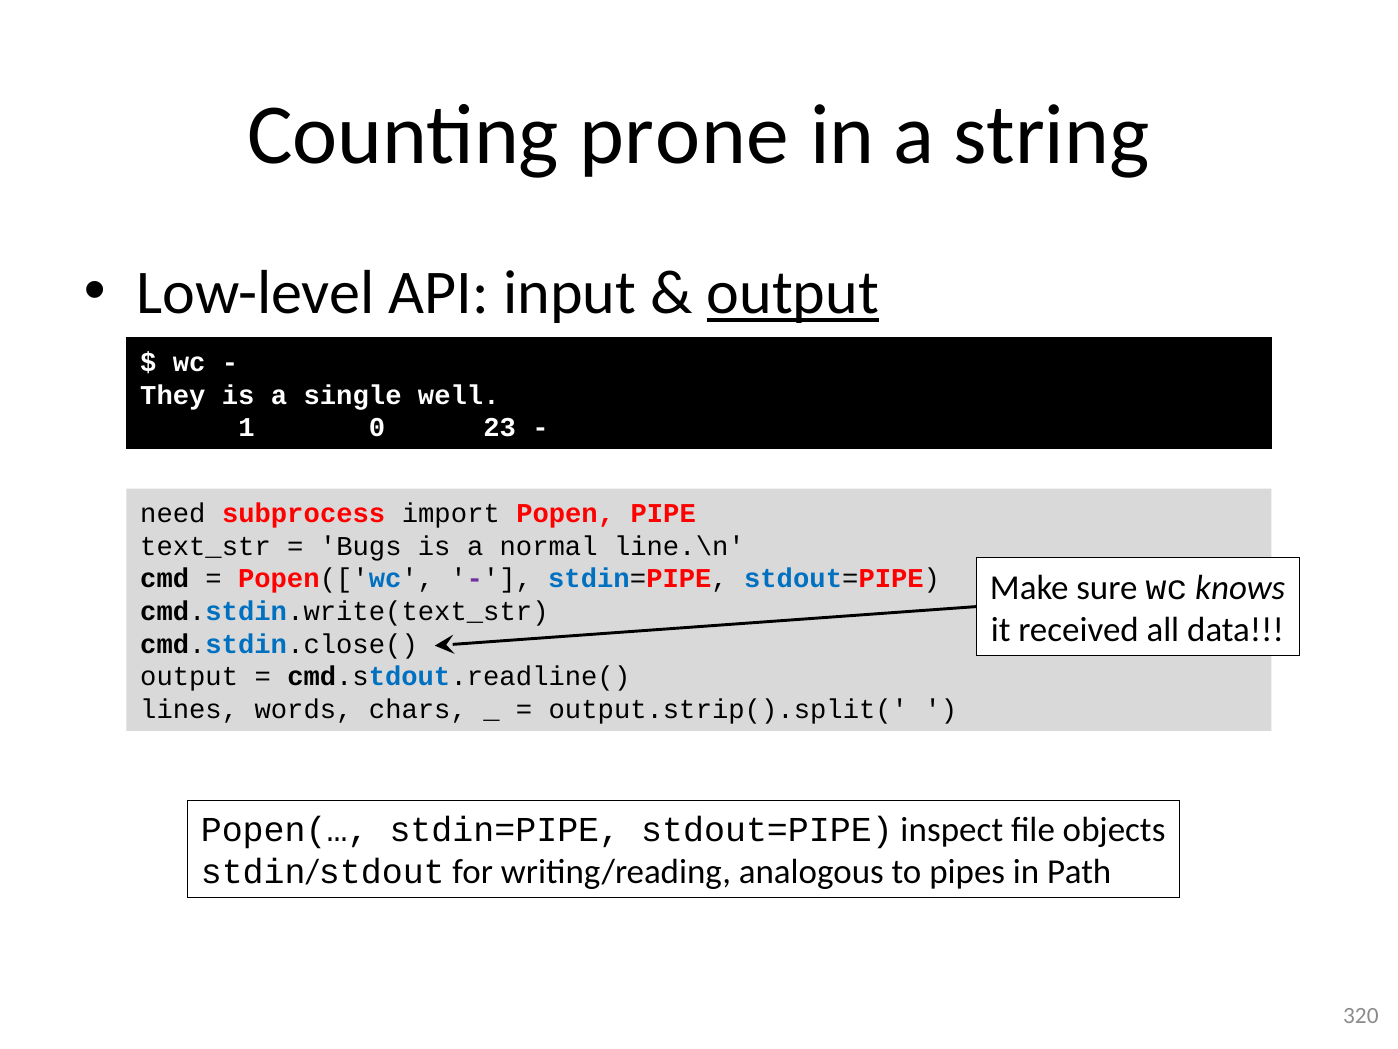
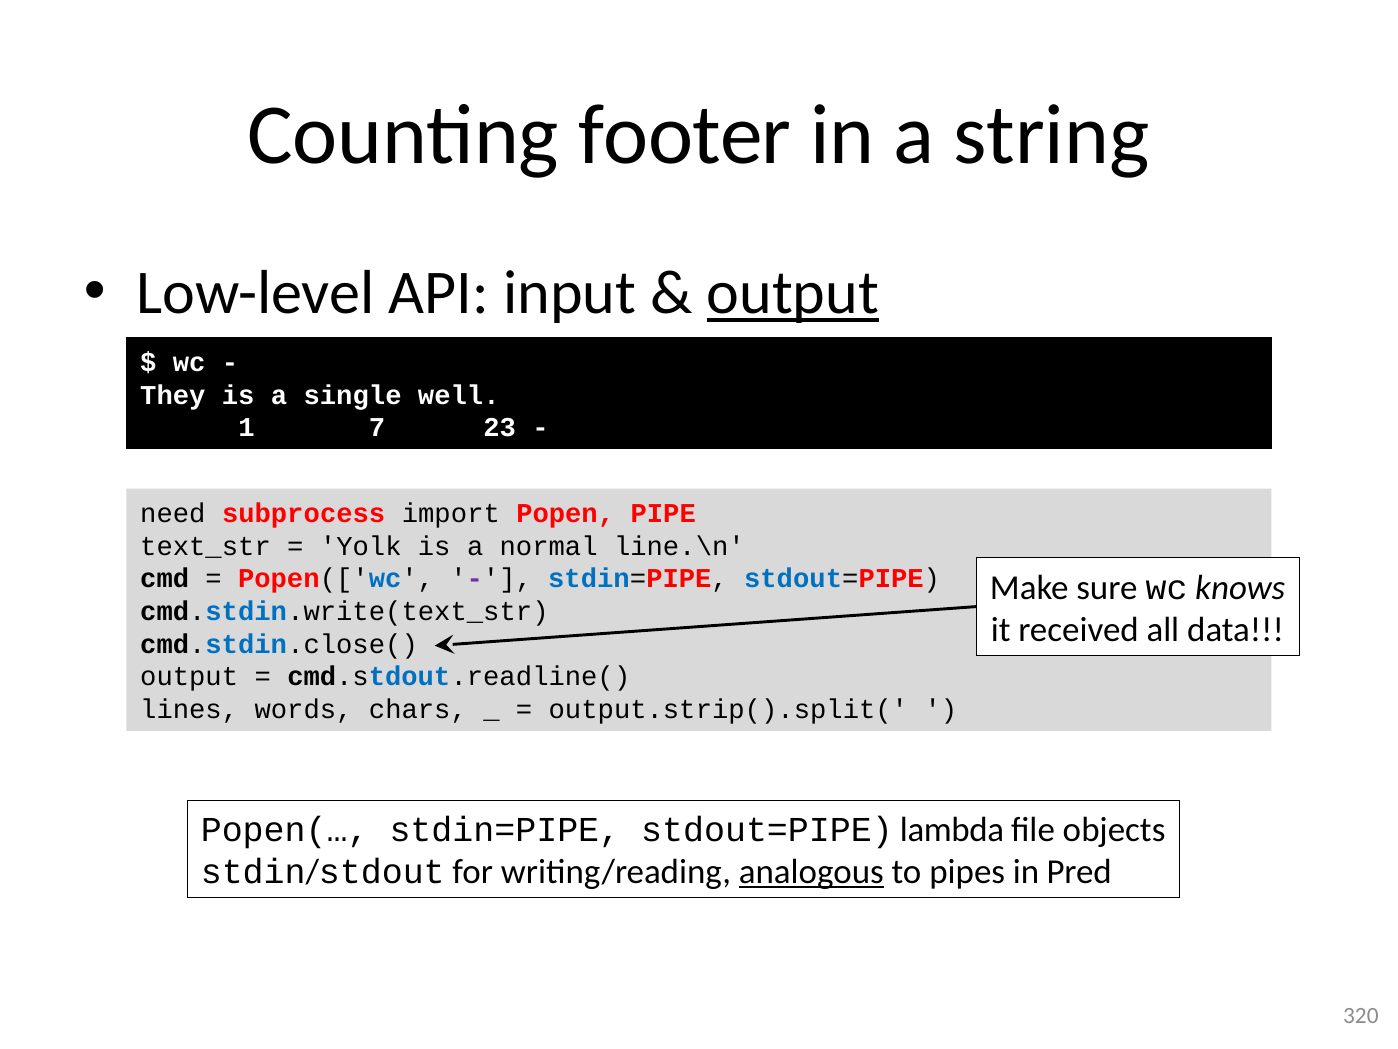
prone: prone -> footer (685, 135)
0: 0 -> 7 (377, 427)
Bugs: Bugs -> Yolk (361, 546)
inspect: inspect -> lambda (952, 830)
analogous underline: none -> present (811, 872)
Path: Path -> Pred (1079, 872)
